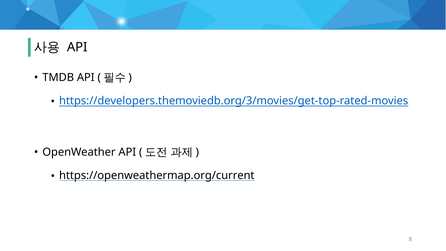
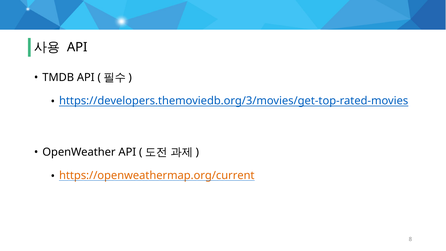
https://openweathermap.org/current colour: black -> orange (157, 175)
